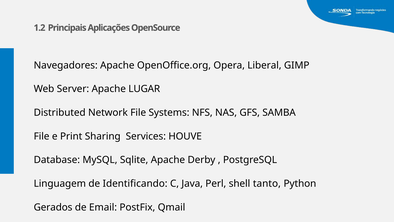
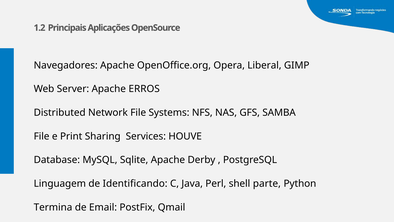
LUGAR: LUGAR -> ERROS (144, 89)
tanto: tanto -> parte (267, 183)
Gerados: Gerados -> Termina (53, 207)
